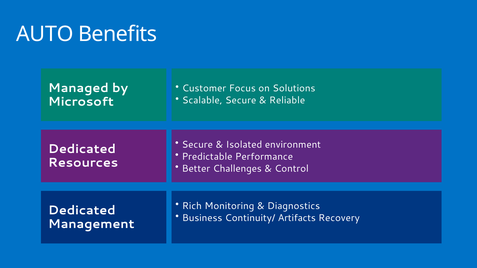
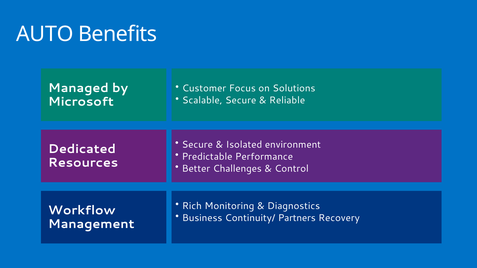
Dedicated: Dedicated -> Workflow (82, 210)
Artifacts: Artifacts -> Partners (297, 218)
